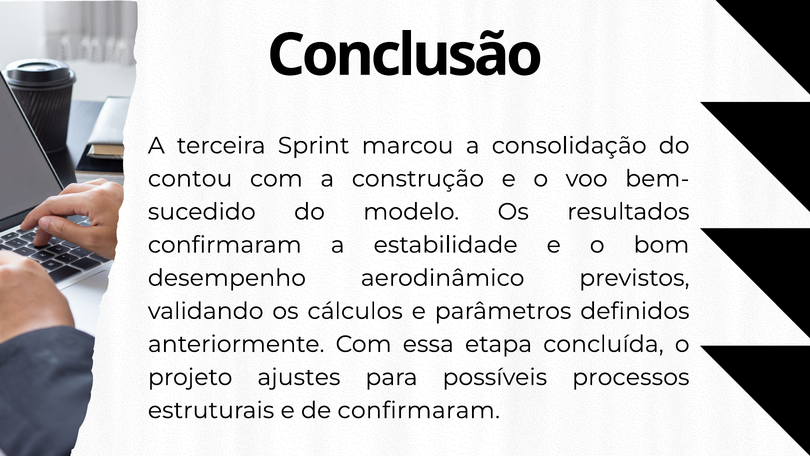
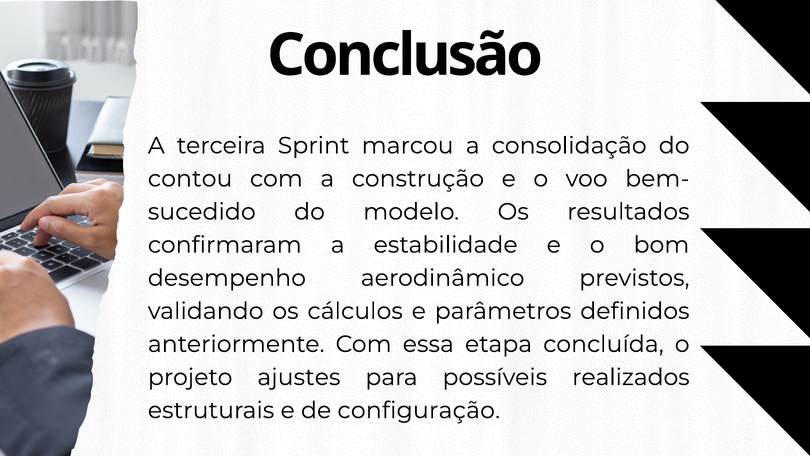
processos: processos -> realizados (631, 377)
de confirmaram: confirmaram -> configuração (419, 410)
